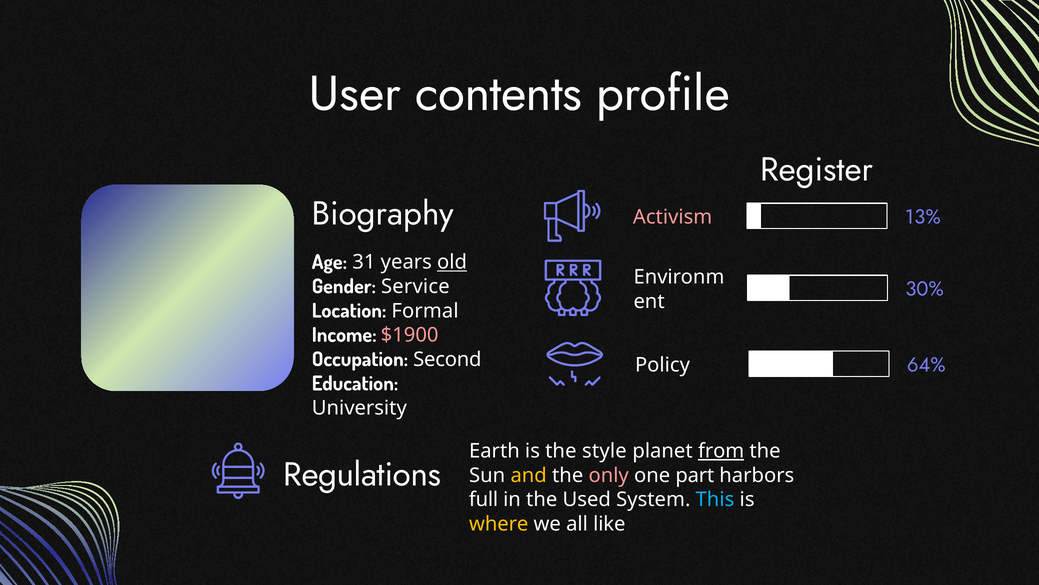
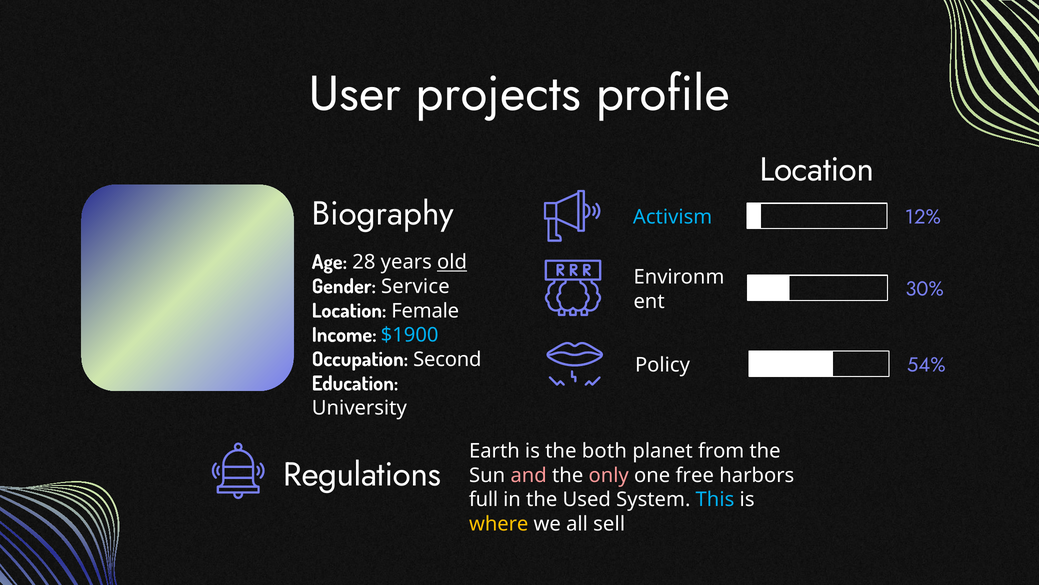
contents: contents -> projects (498, 94)
Register: Register -> Location (817, 169)
13%: 13% -> 12% (923, 217)
Activism colour: pink -> light blue (673, 217)
31: 31 -> 28 (364, 262)
Formal: Formal -> Female (425, 311)
$1900 colour: pink -> light blue (410, 335)
64%: 64% -> 54% (926, 365)
style: style -> both (604, 451)
from underline: present -> none (721, 451)
and colour: yellow -> pink (529, 475)
part: part -> free (695, 475)
like: like -> sell (609, 524)
